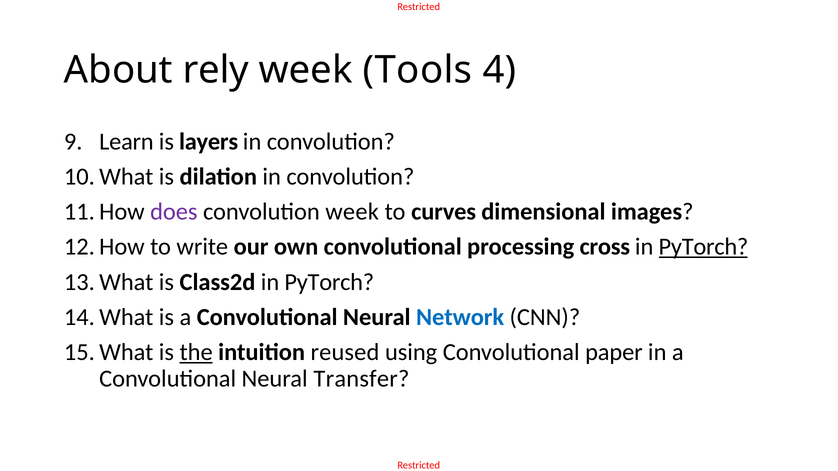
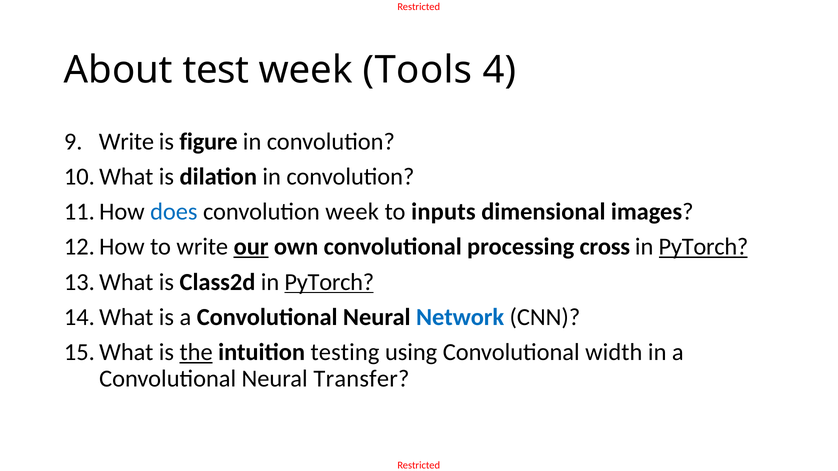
rely: rely -> test (216, 70)
Learn: Learn -> Write (126, 142)
layers: layers -> figure (209, 142)
does colour: purple -> blue (174, 212)
curves: curves -> inputs (443, 212)
our underline: none -> present (251, 247)
PyTorch underline: none -> present (329, 282)
reused: reused -> testing (345, 353)
paper: paper -> width (614, 353)
